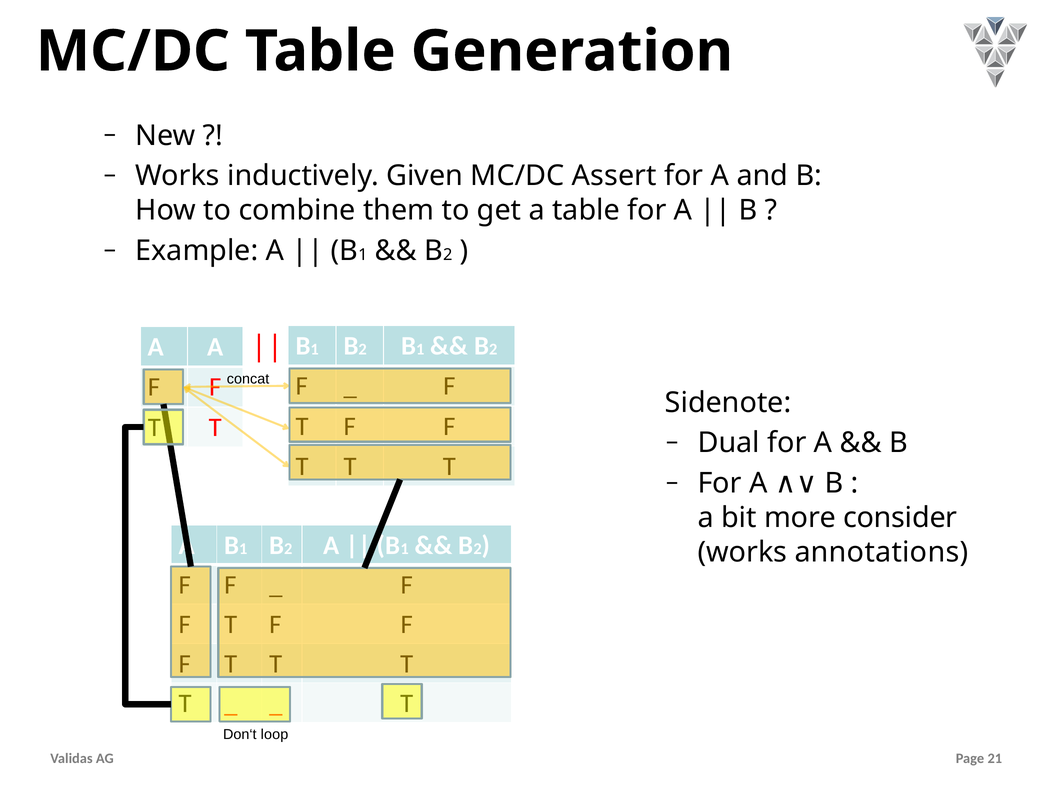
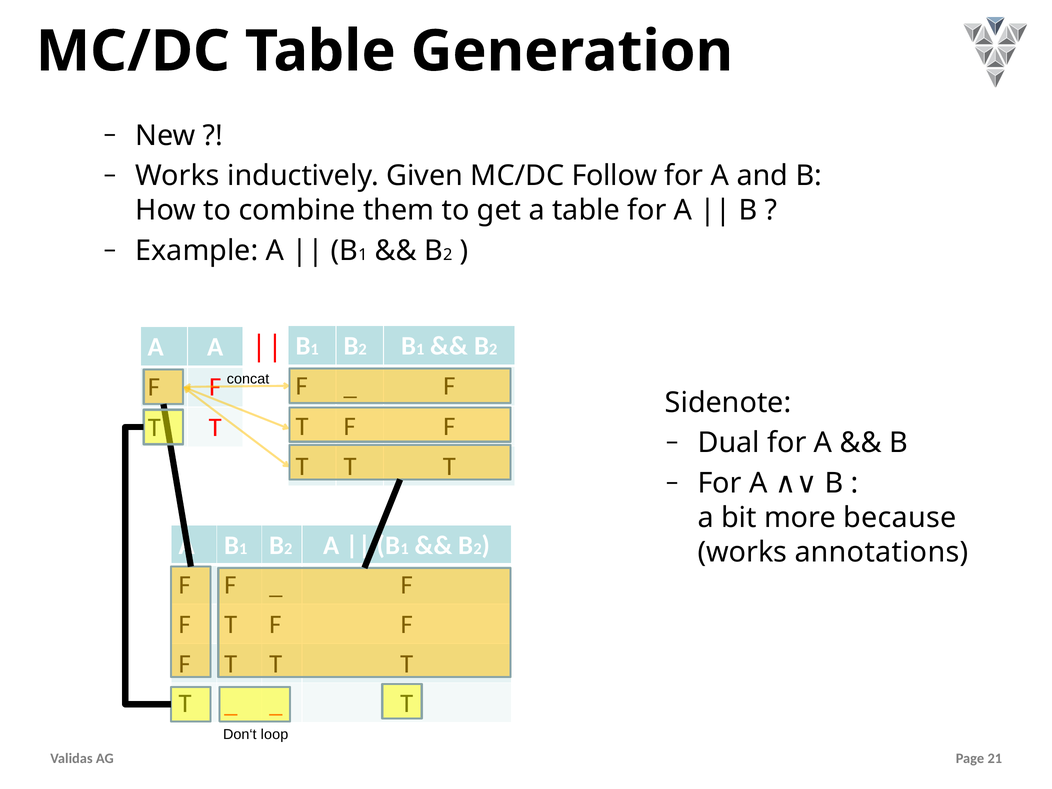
Assert: Assert -> Follow (614, 176)
consider: consider -> because (900, 518)
